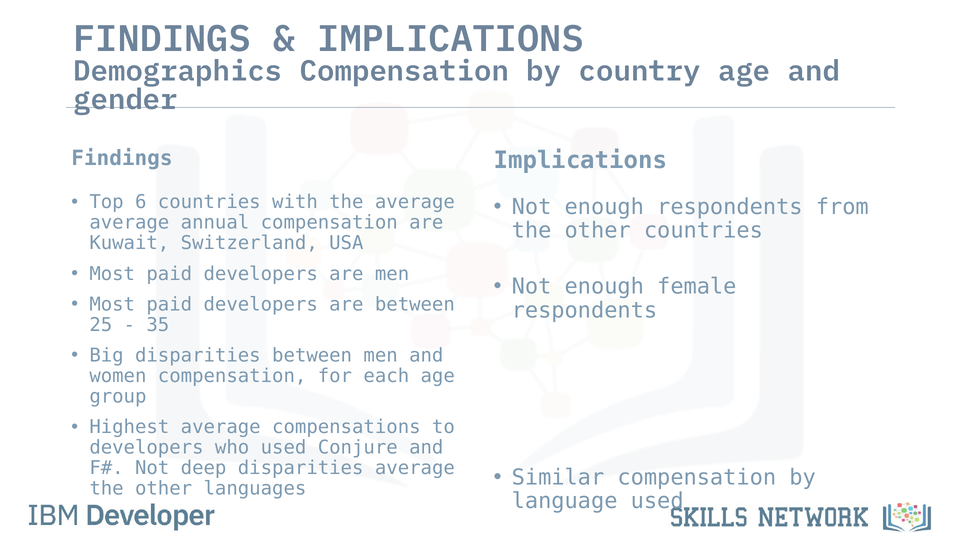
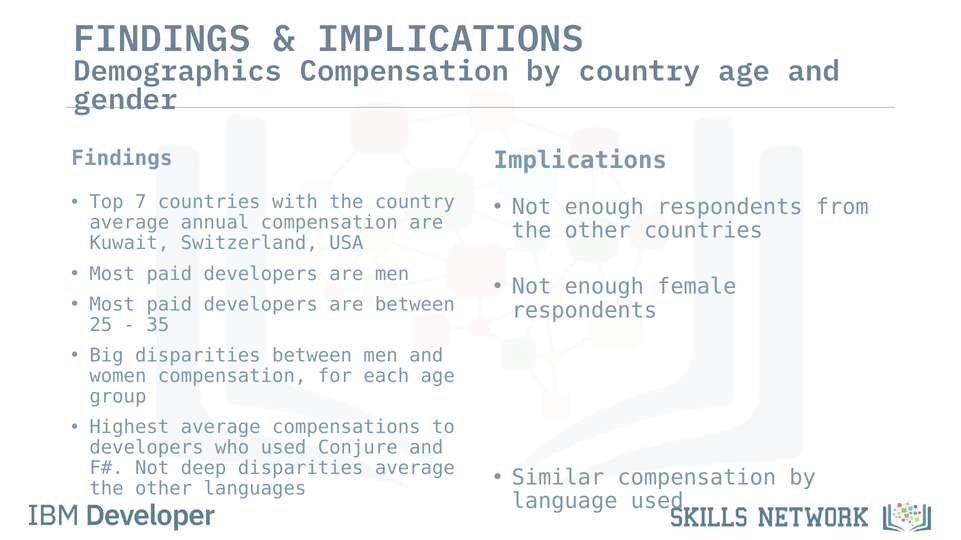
6: 6 -> 7 (141, 202)
the average: average -> country (415, 202)
